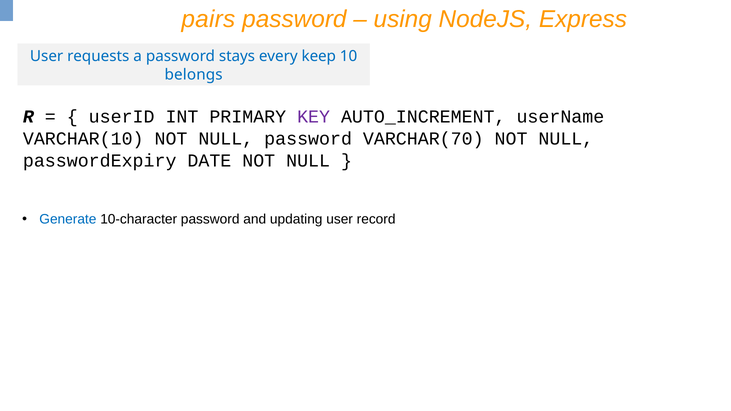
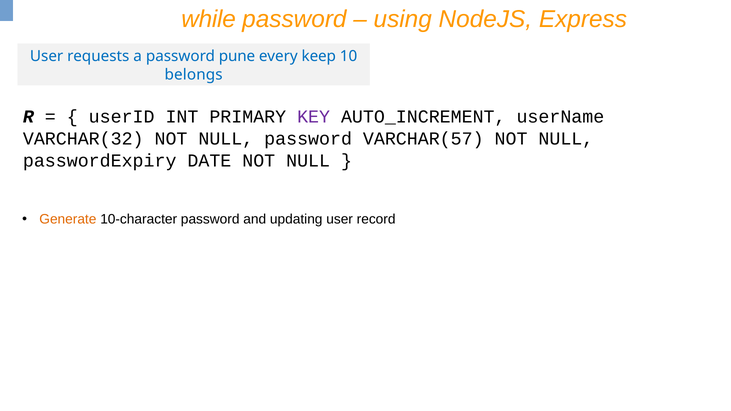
pairs: pairs -> while (209, 19)
stays: stays -> pune (237, 56)
VARCHAR(10: VARCHAR(10 -> VARCHAR(32 (83, 139)
VARCHAR(70: VARCHAR(70 -> VARCHAR(57 (423, 139)
Generate colour: blue -> orange (68, 220)
